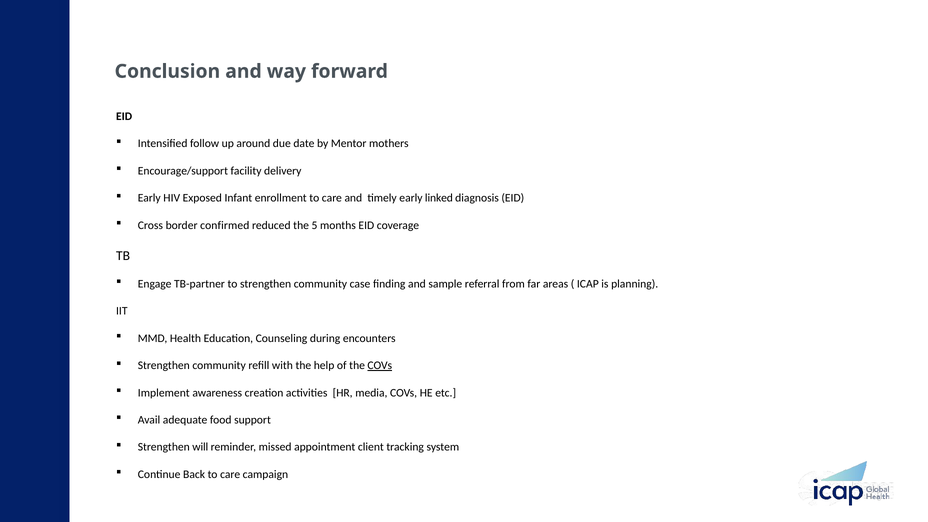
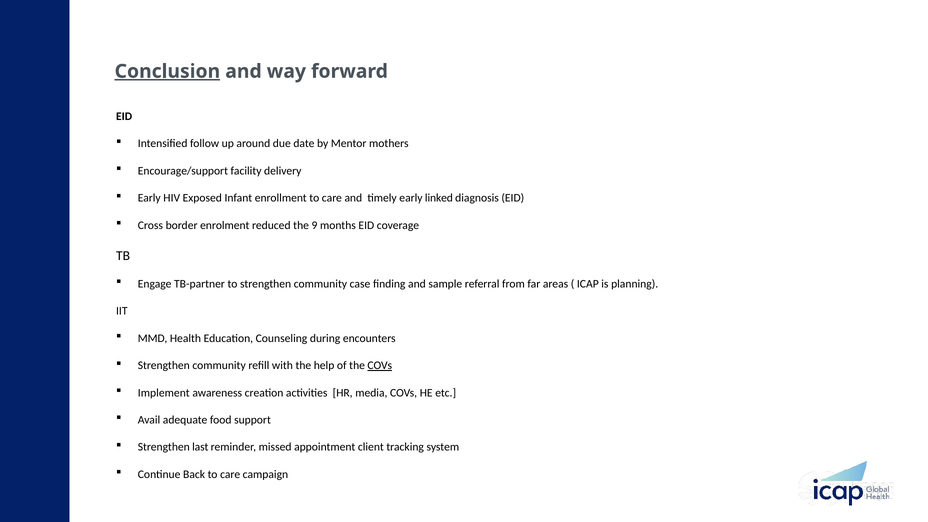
Conclusion underline: none -> present (167, 71)
confirmed: confirmed -> enrolment (225, 225)
5: 5 -> 9 (315, 225)
will: will -> last (200, 447)
